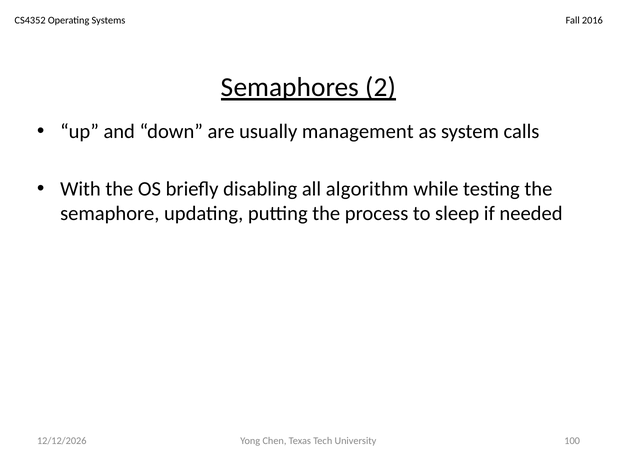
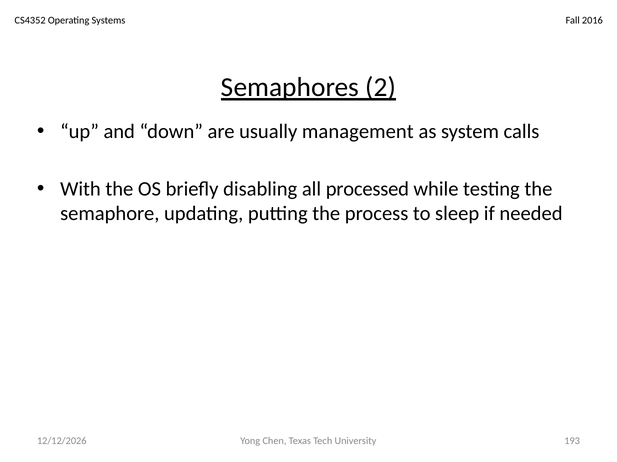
algorithm: algorithm -> processed (367, 189)
100: 100 -> 193 (572, 442)
